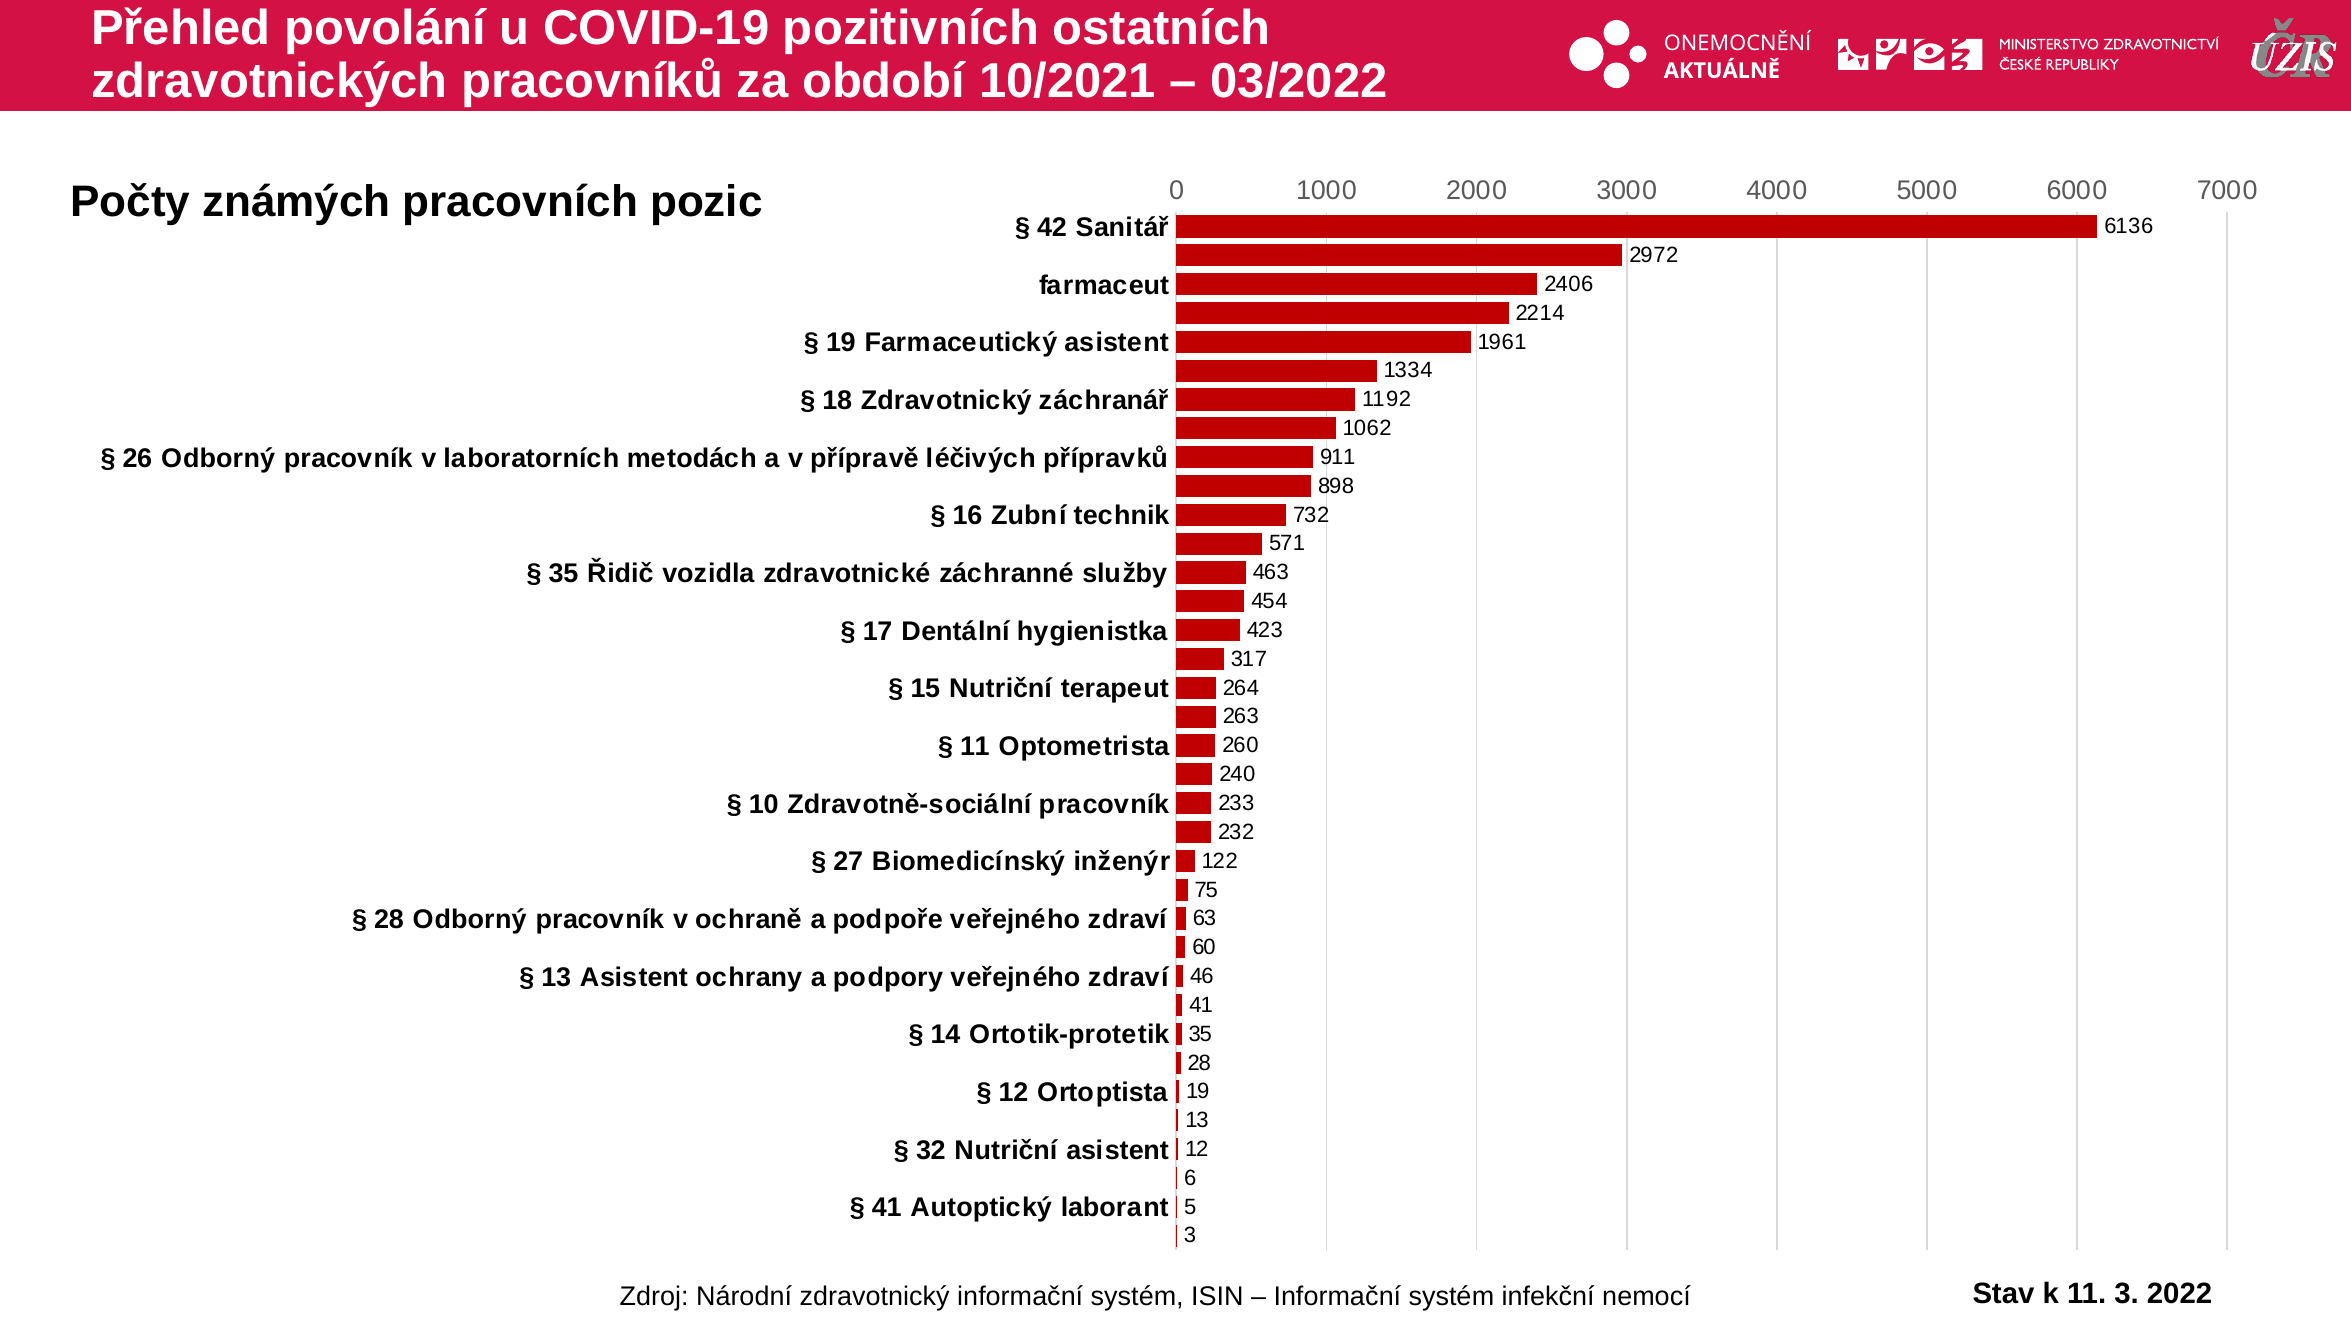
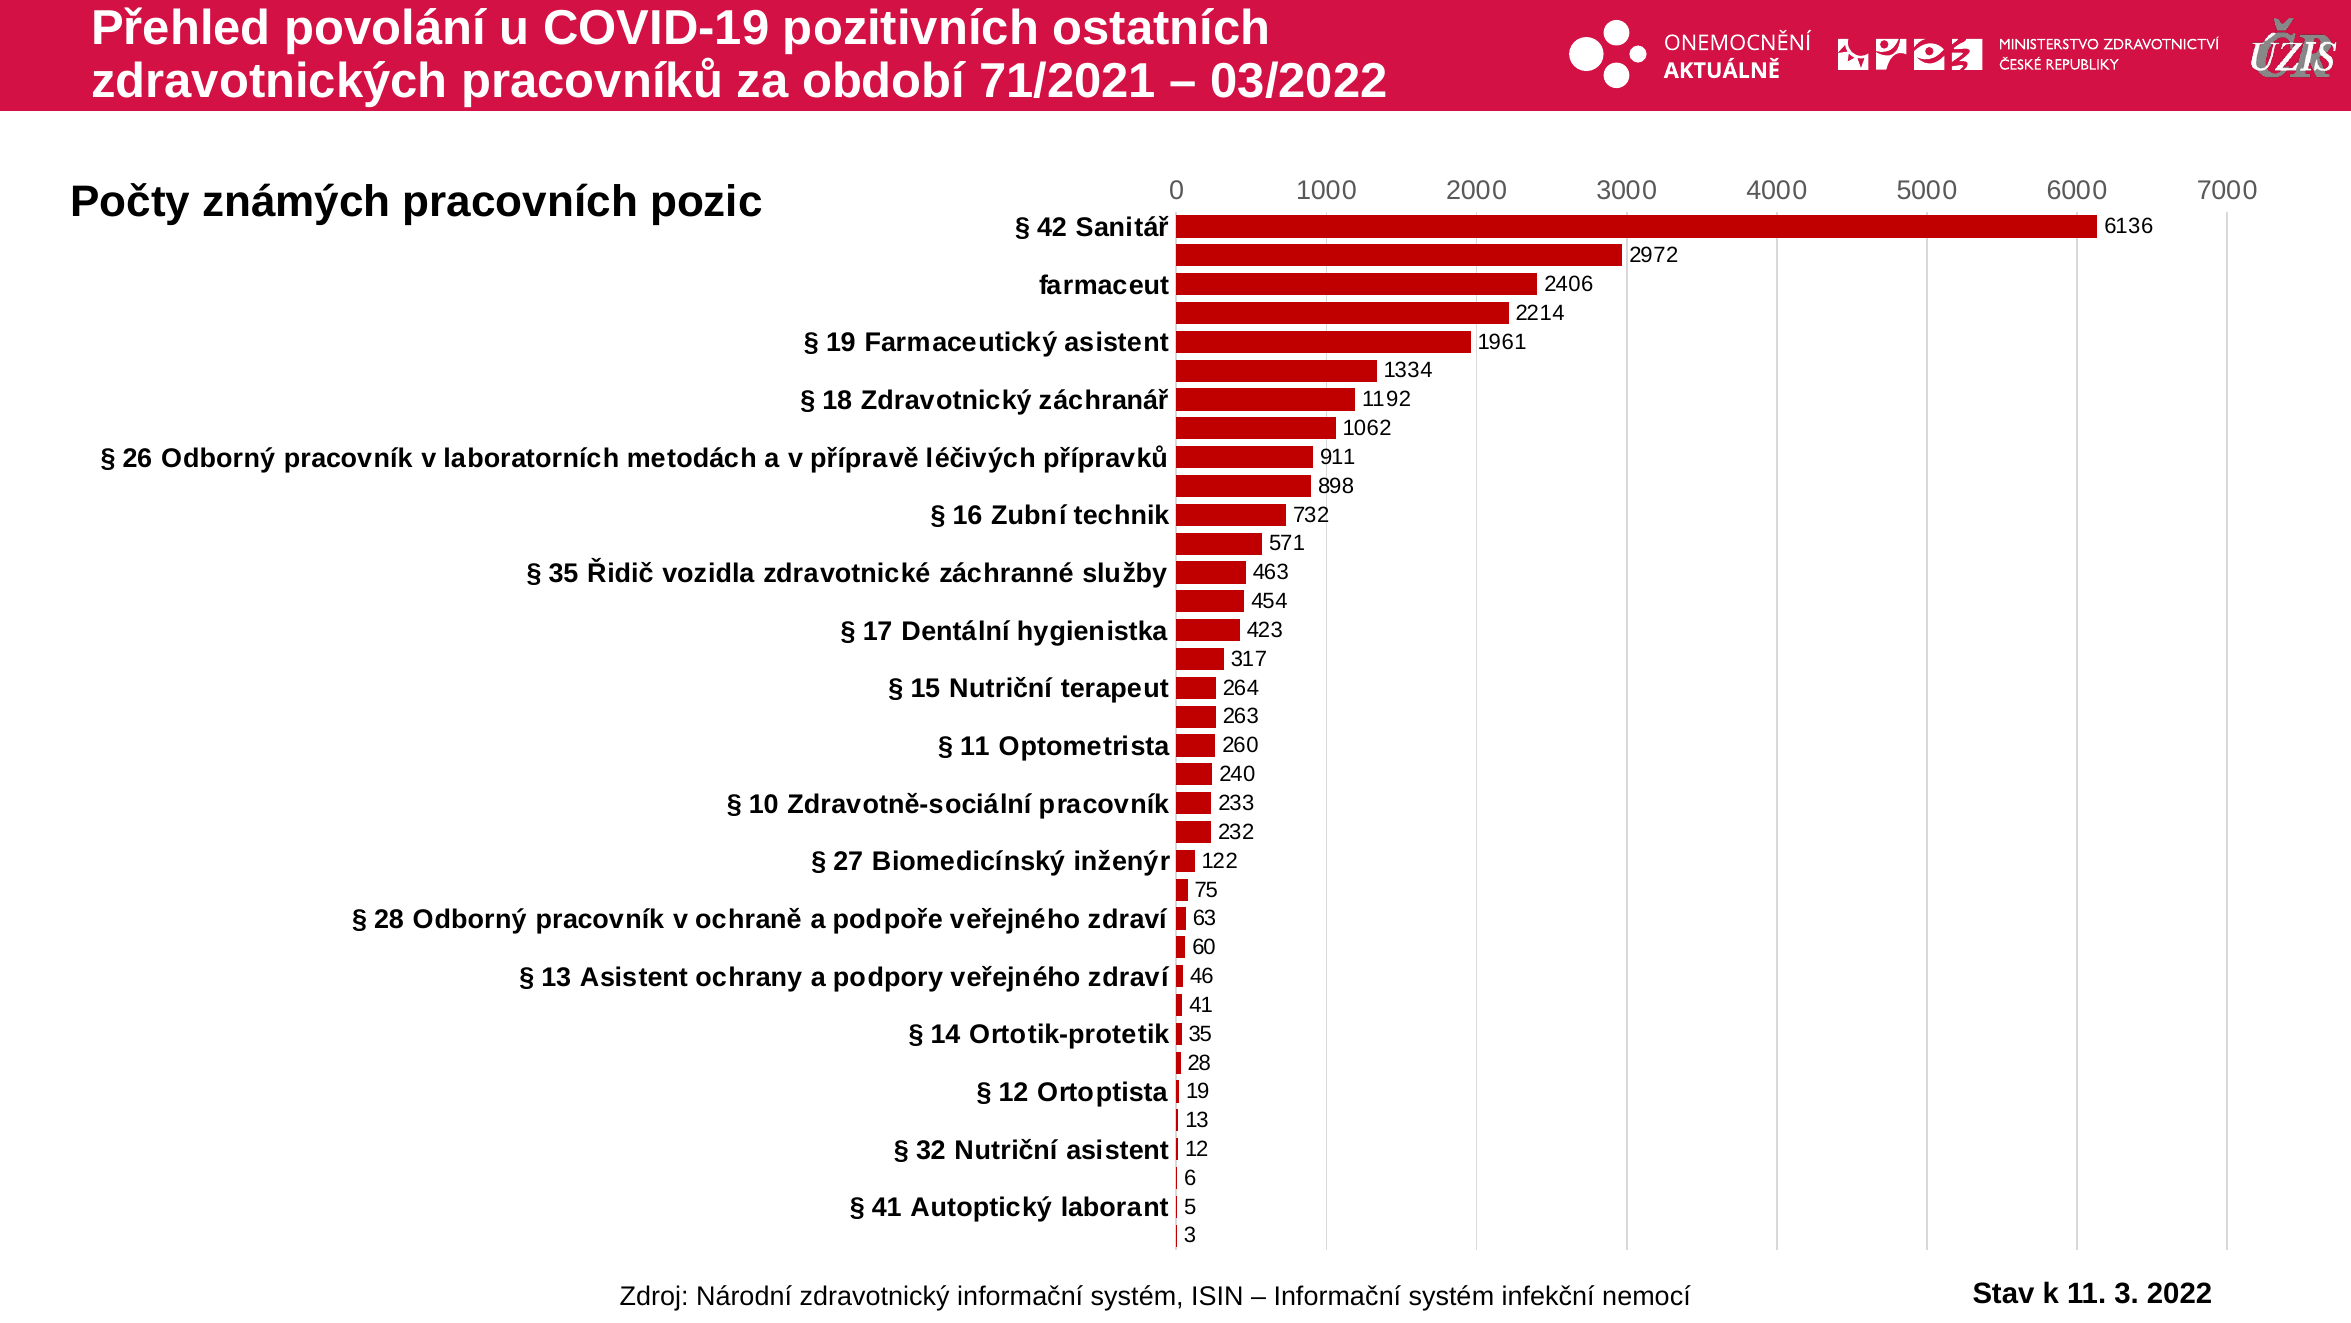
10/2021: 10/2021 -> 71/2021 (1068, 82)
